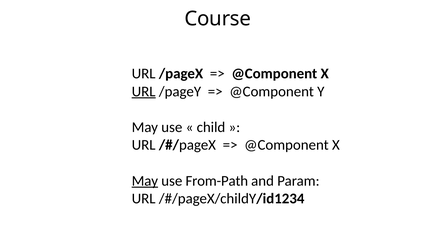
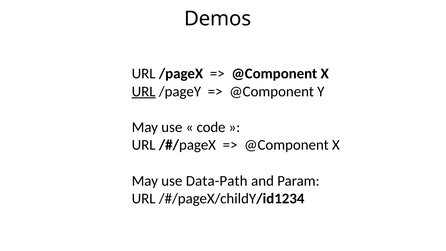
Course: Course -> Demos (218, 19)
child: child -> code (211, 127)
May underline: present -> none (145, 181)
From-Path: From-Path -> Data-Path (217, 181)
